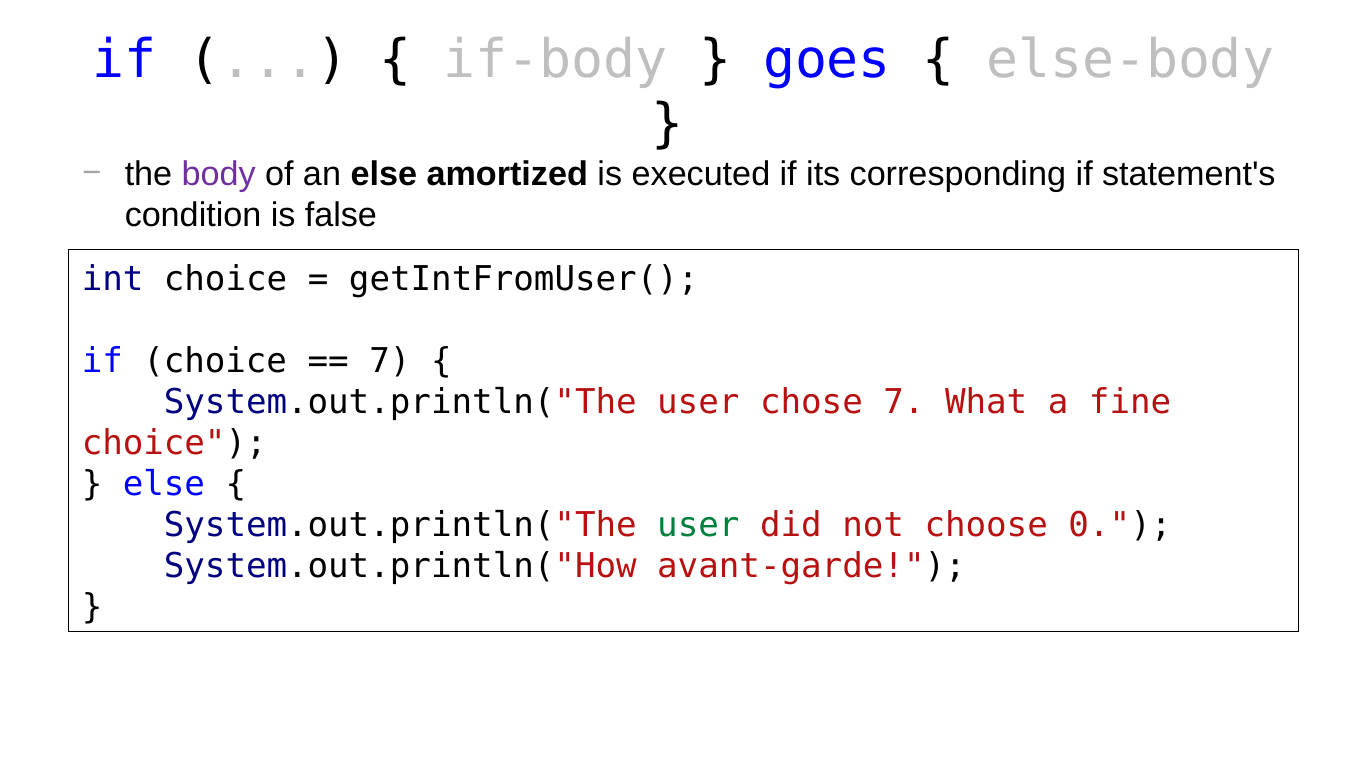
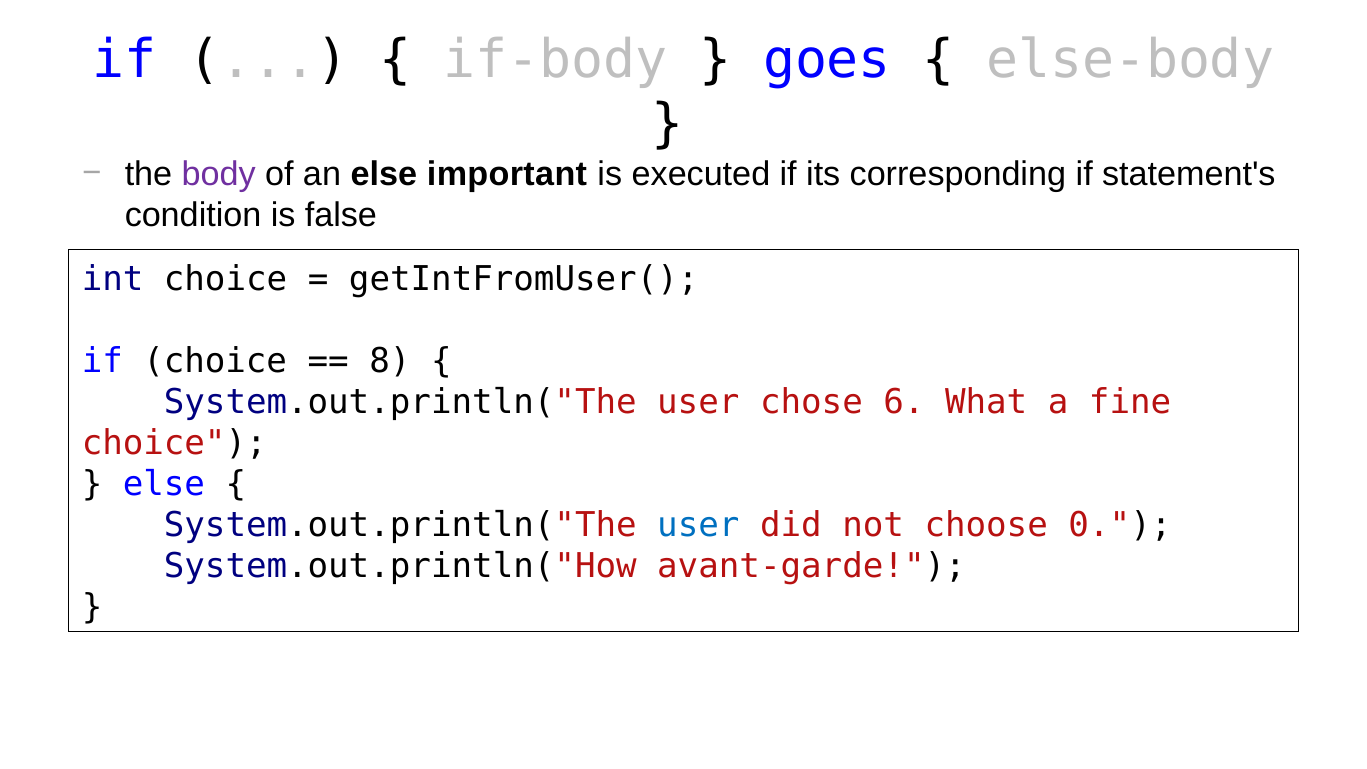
amortized: amortized -> important (507, 174)
7: 7 -> 8 (390, 361)
chose 7: 7 -> 6 (904, 402)
user colour: green -> blue (698, 525)
